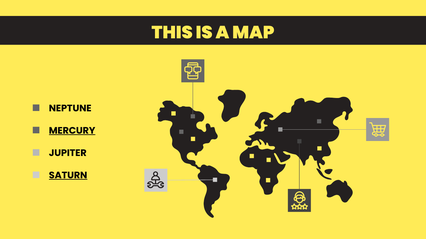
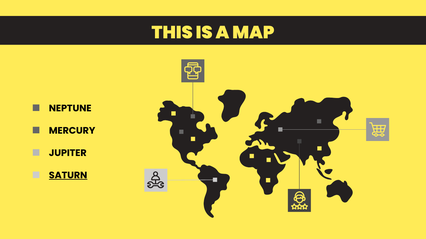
MERCURY underline: present -> none (72, 131)
